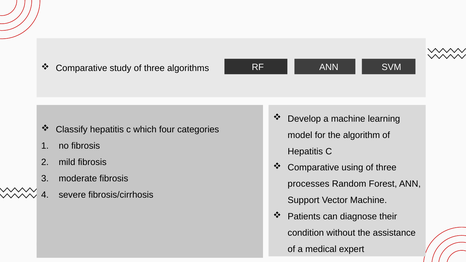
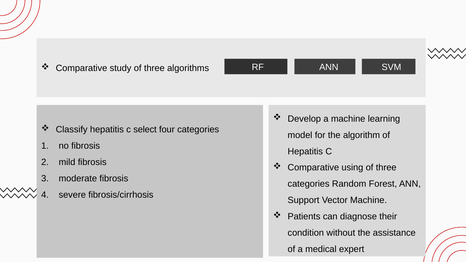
which: which -> select (145, 130)
processes: processes -> categories (309, 184)
